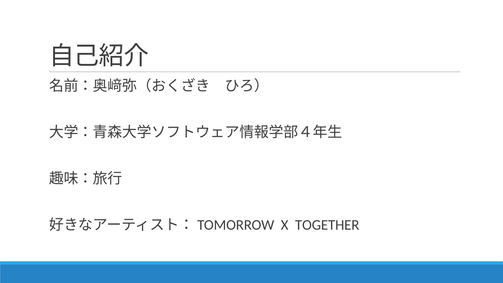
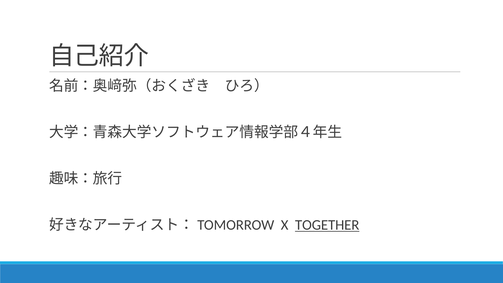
TOGETHER underline: none -> present (327, 225)
